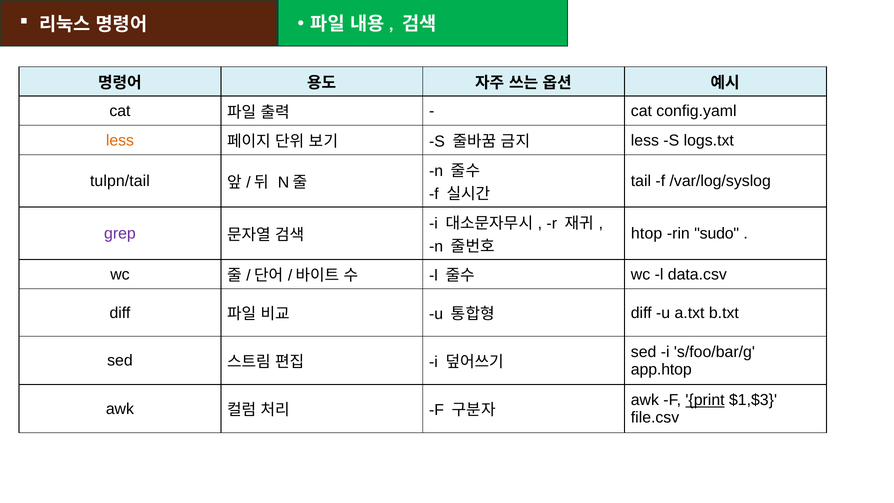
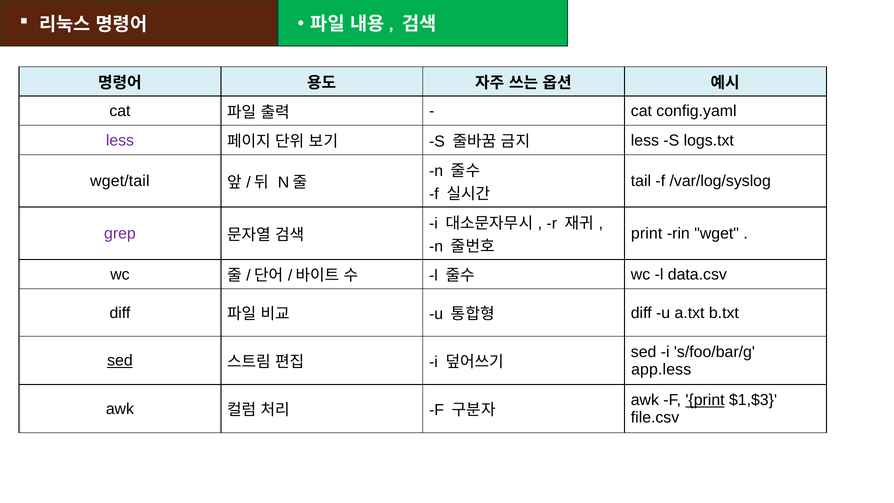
less colour: orange -> purple (120, 140)
tulpn/tail: tulpn/tail -> wget/tail (120, 181)
htop: htop -> print (647, 233)
sudo: sudo -> wget (717, 233)
sed underline: none -> present (120, 361)
app.htop: app.htop -> app.less (661, 370)
